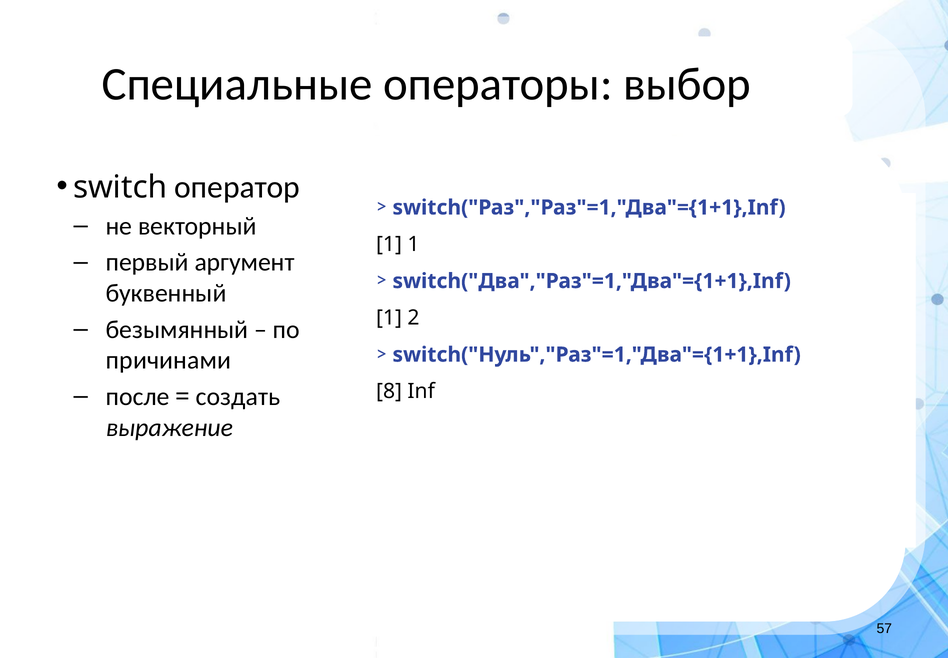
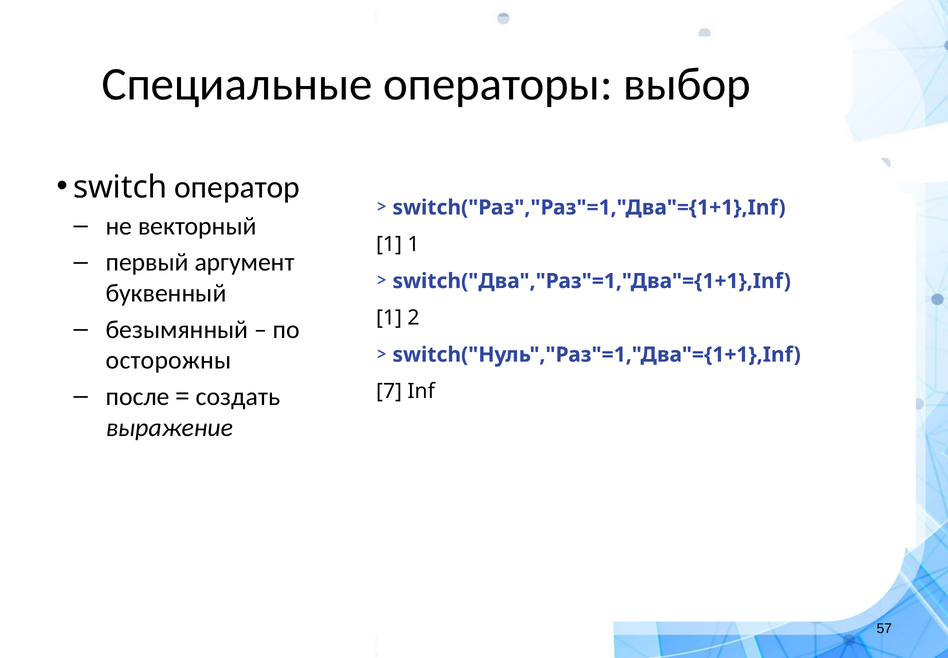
причинами: причинами -> осторожны (169, 360)
8: 8 -> 7 (389, 391)
